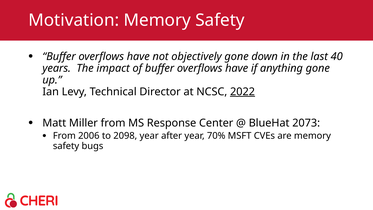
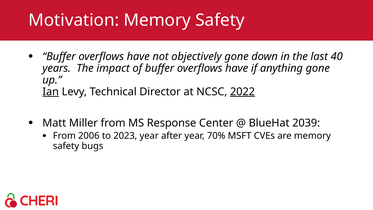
Ian underline: none -> present (51, 92)
2073: 2073 -> 2039 (306, 123)
2098: 2098 -> 2023 (125, 136)
